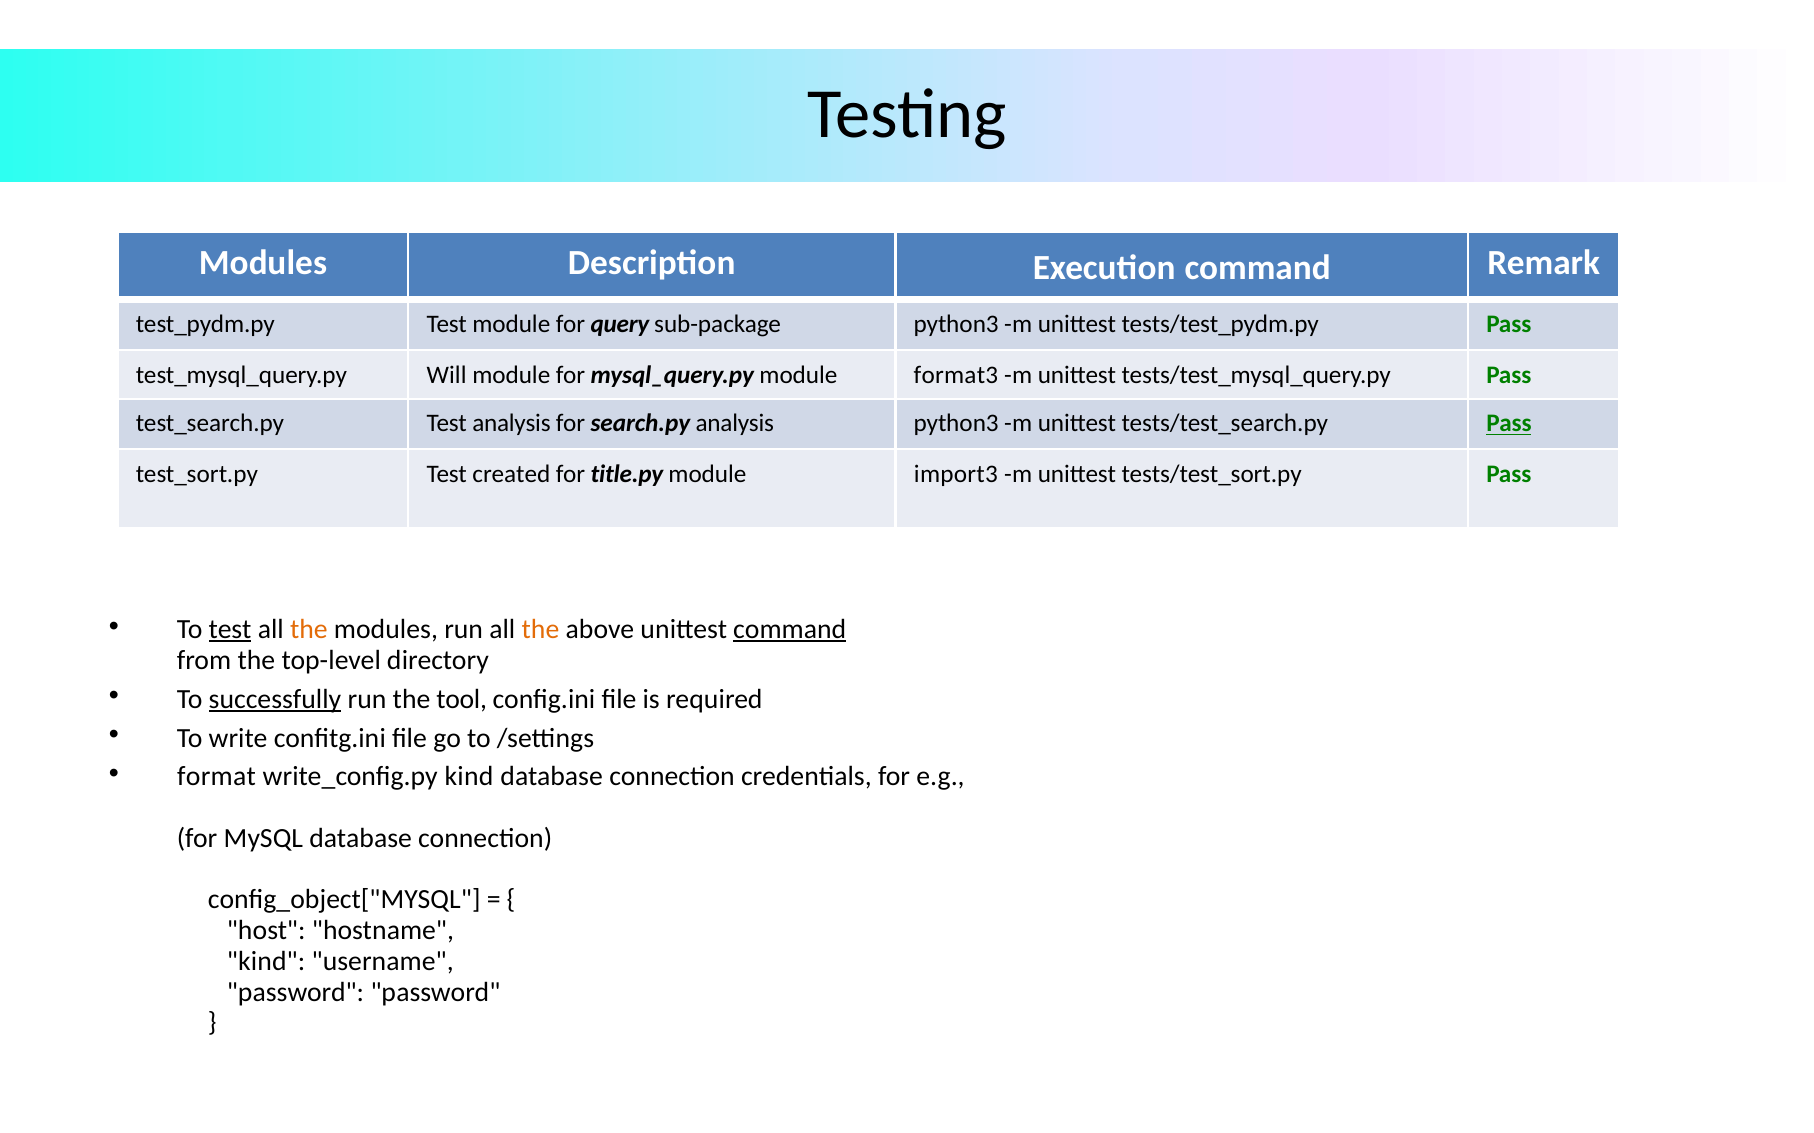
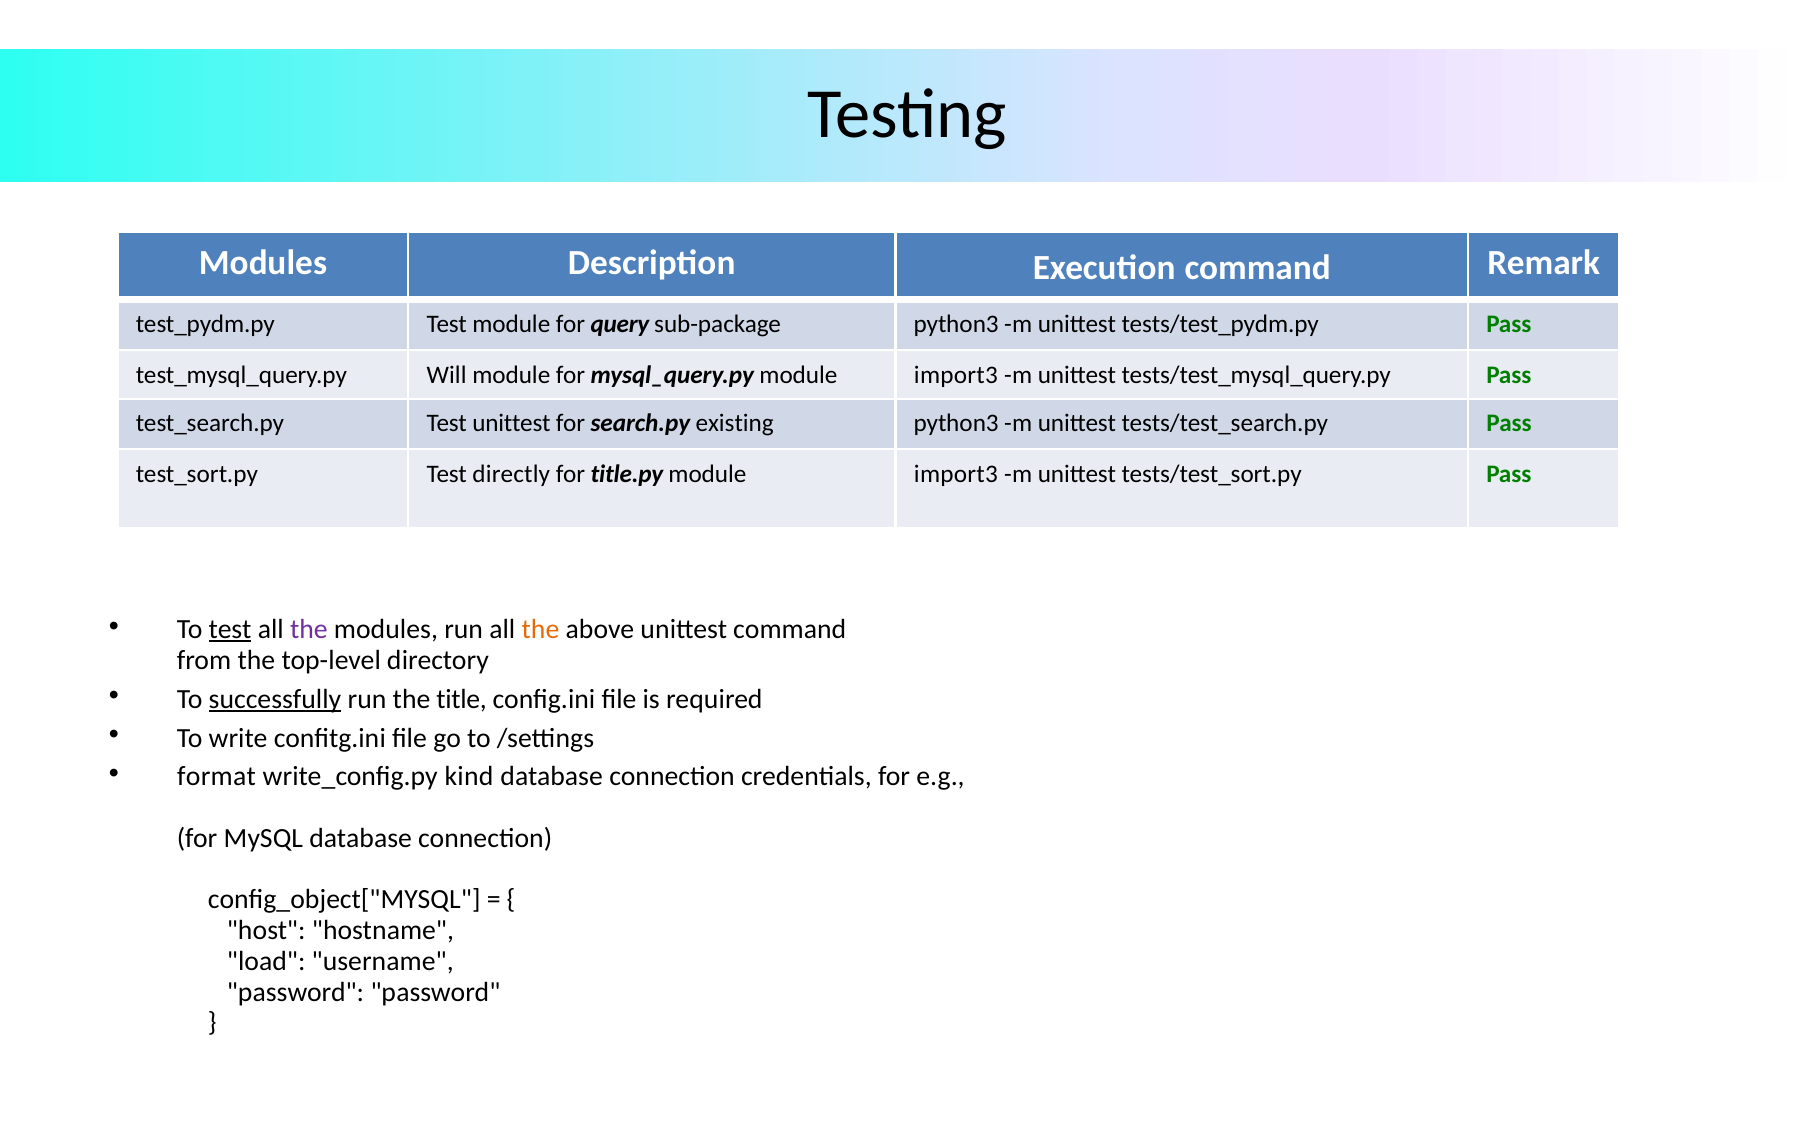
format3: format3 -> import3 (956, 375)
Test analysis: analysis -> unittest (511, 424)
search.py analysis: analysis -> existing (735, 424)
Pass underline: present -> none (1509, 424)
created: created -> directly (511, 474)
the colour: orange -> purple (309, 630)
command underline: present -> none (790, 630)
tool: tool -> title (462, 699)
kind: kind -> load (266, 962)
